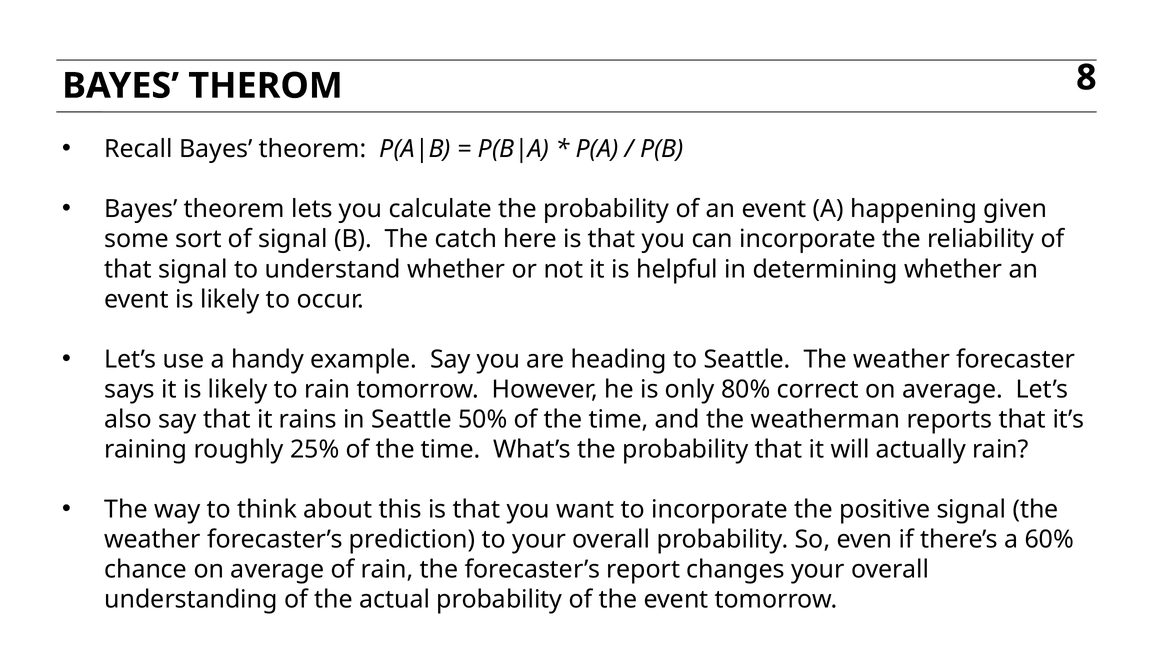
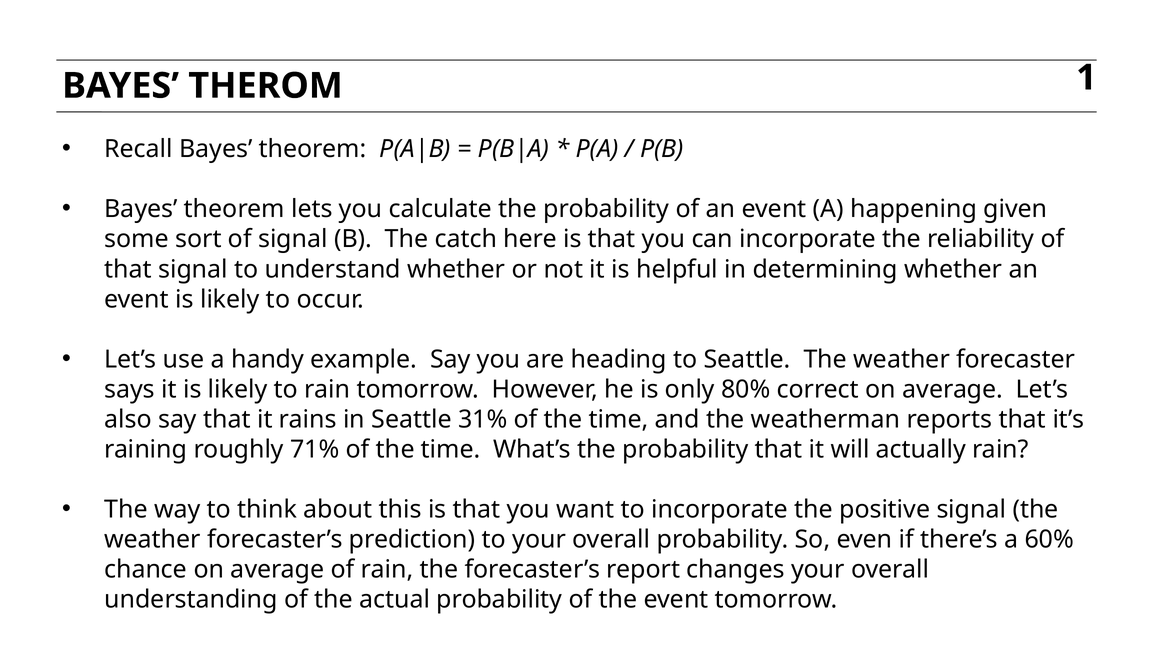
8: 8 -> 1 (1086, 78)
50%: 50% -> 31% (483, 419)
25%: 25% -> 71% (315, 449)
